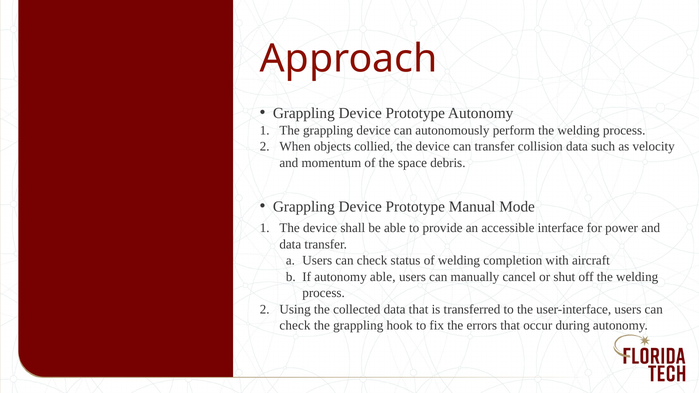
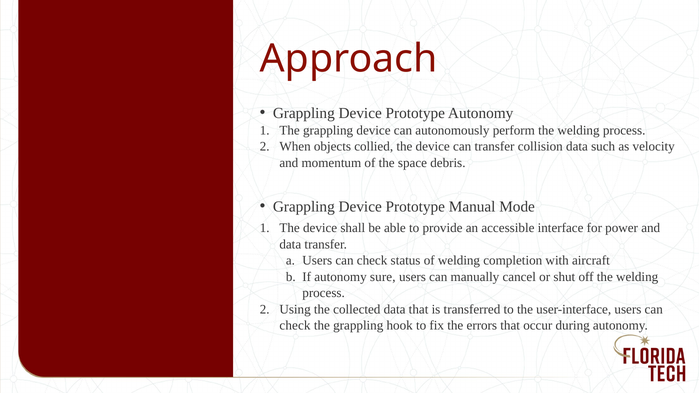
autonomy able: able -> sure (383, 277)
